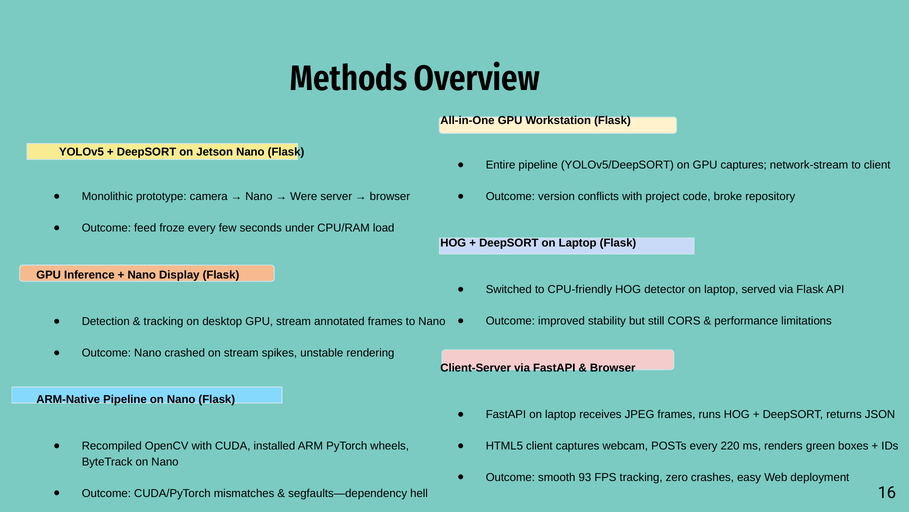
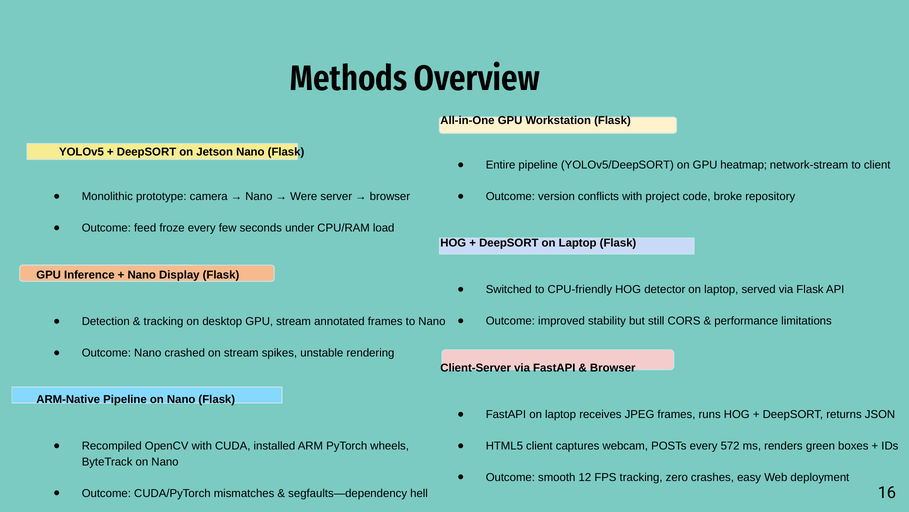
GPU captures: captures -> heatmap (744, 165)
220: 220 -> 572 (730, 445)
93: 93 -> 12 (585, 477)
